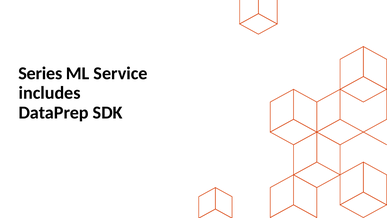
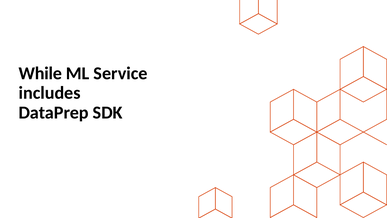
Series: Series -> While (40, 73)
